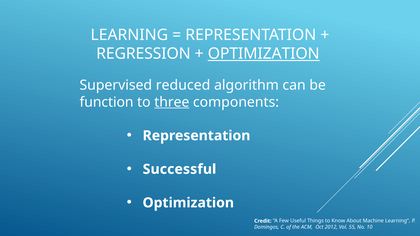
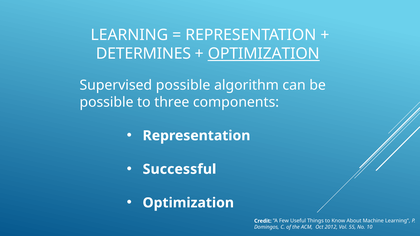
REGRESSION: REGRESSION -> DETERMINES (143, 54)
Supervised reduced: reduced -> possible (183, 85)
function: function -> possible (107, 102)
three underline: present -> none (172, 102)
